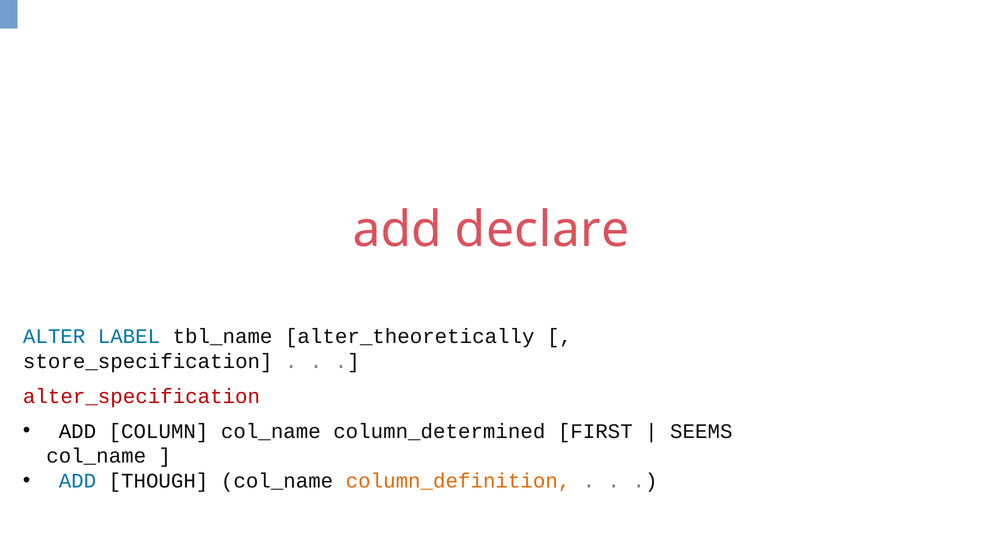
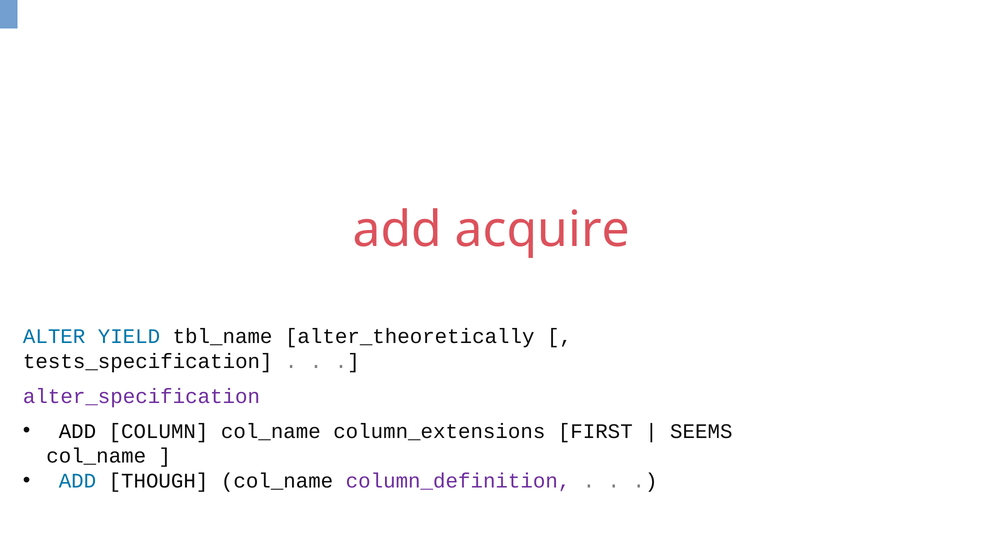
declare: declare -> acquire (542, 230)
LABEL: LABEL -> YIELD (129, 337)
store_specification: store_specification -> tests_specification (148, 362)
alter_specification colour: red -> purple (142, 396)
column_determined: column_determined -> column_extensions (439, 431)
column_definition colour: orange -> purple (458, 481)
